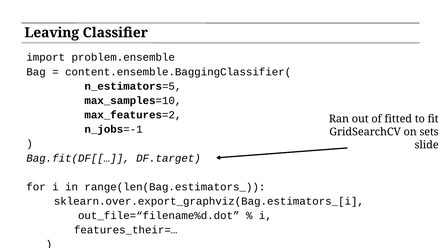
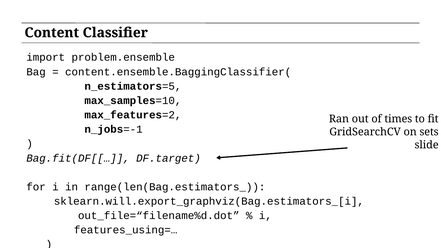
Leaving: Leaving -> Content (52, 33)
fitted: fitted -> times (398, 119)
sklearn.over.export_graphviz(Bag.estimators_[i: sklearn.over.export_graphviz(Bag.estimators_[i -> sklearn.will.export_graphviz(Bag.estimators_[i (209, 201)
features_their=…: features_their=… -> features_using=… (126, 230)
